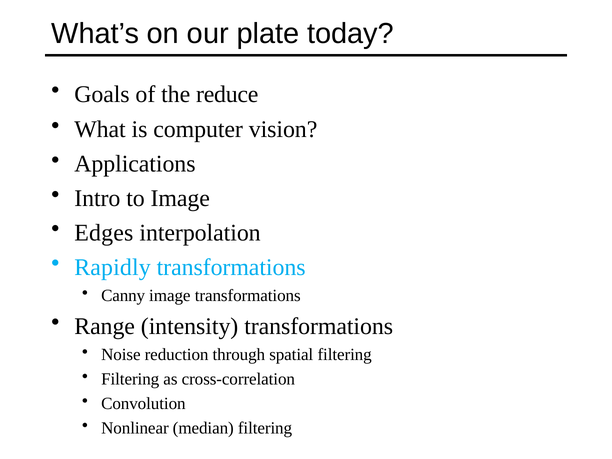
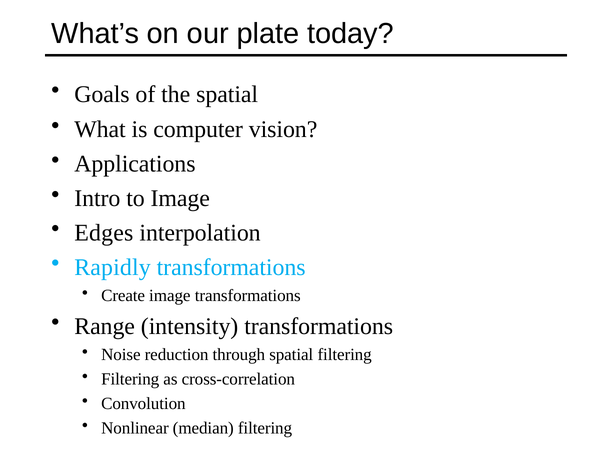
the reduce: reduce -> spatial (227, 94)
Canny: Canny -> Create (123, 295)
